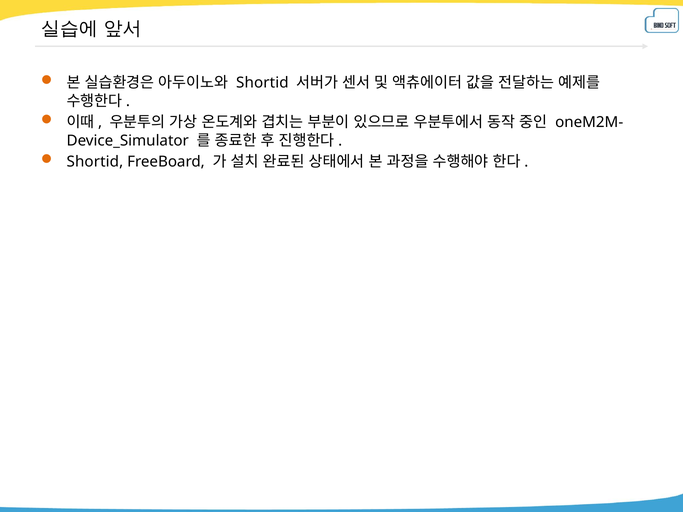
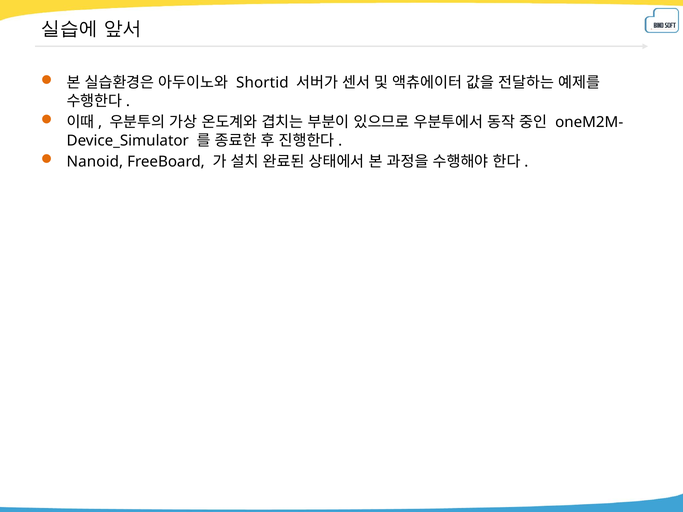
Shortid: Shortid -> Nanoid (95, 162)
